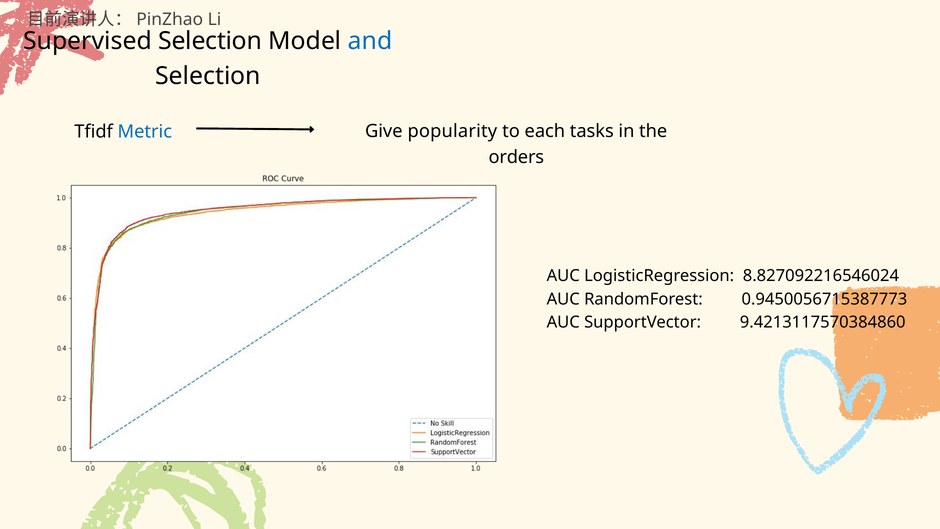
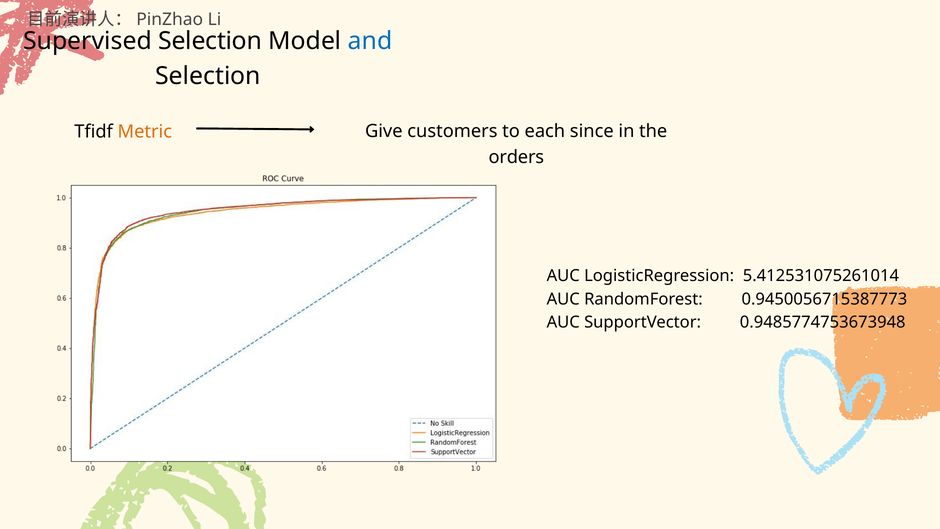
Metric colour: blue -> orange (145, 131)
popularity: popularity -> customers (452, 131)
tasks: tasks -> since (592, 131)
8.827092216546024: 8.827092216546024 -> 5.412531075261014 (821, 276)
9.4213117570384860: 9.4213117570384860 -> 0.9485774753673948 (823, 322)
